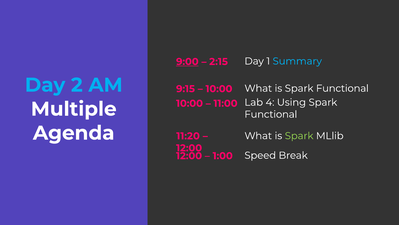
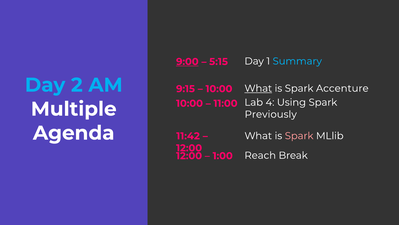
2:15: 2:15 -> 5:15 (219, 62)
What underline: none -> present (258, 88)
is Spark Functional: Functional -> Accenture (342, 88)
Functional: Functional -> Previously (271, 114)
Spark colour: light green -> pink (299, 136)
11:20: 11:20 -> 11:42 (188, 136)
Speed: Speed -> Reach (260, 155)
